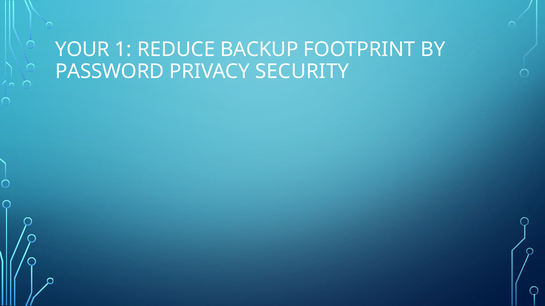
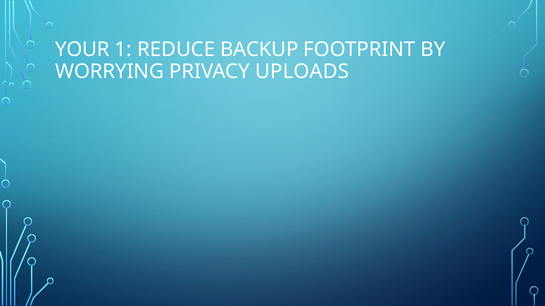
PASSWORD: PASSWORD -> WORRYING (110, 72)
SECURITY: SECURITY -> UPLOADS (302, 72)
